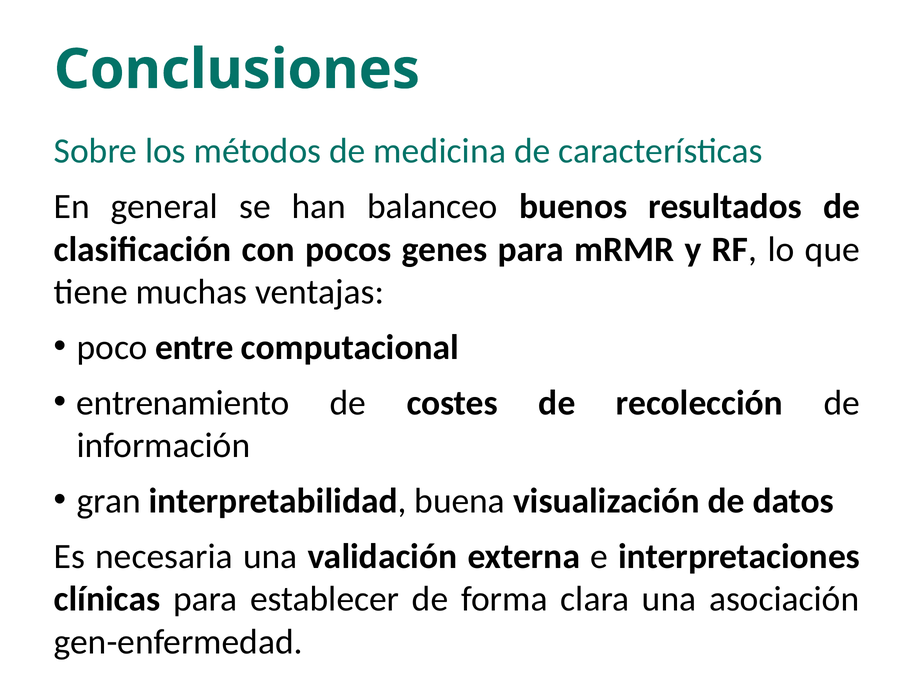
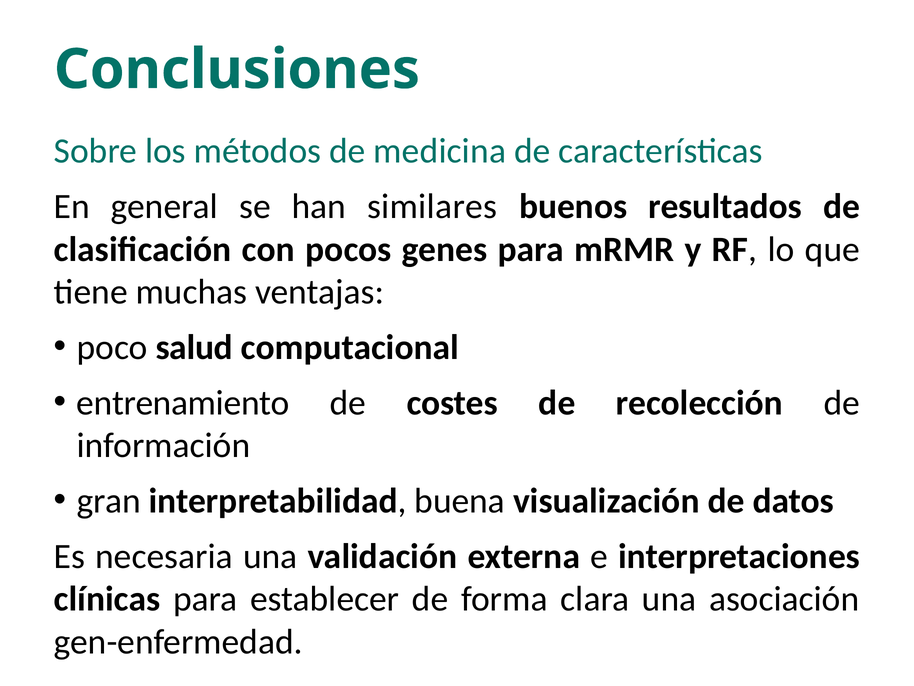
balanceo: balanceo -> similares (432, 207)
entre: entre -> salud (194, 347)
